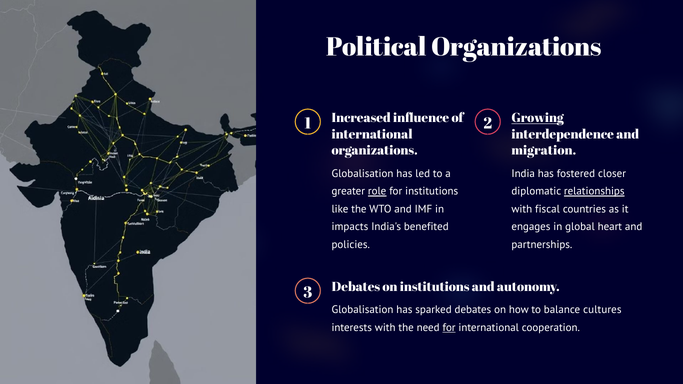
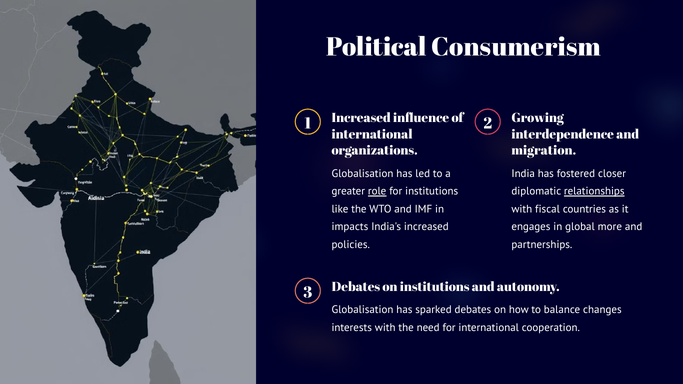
Political Organizations: Organizations -> Consumerism (516, 47)
Growing underline: present -> none (538, 118)
India's benefited: benefited -> increased (426, 227)
heart: heart -> more (610, 227)
cultures: cultures -> changes (602, 310)
for underline: present -> none (449, 328)
